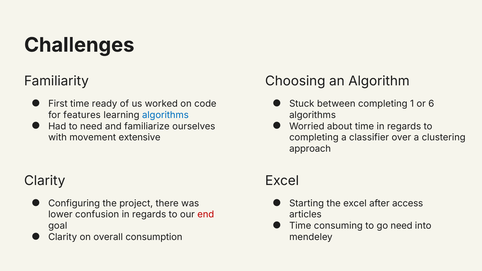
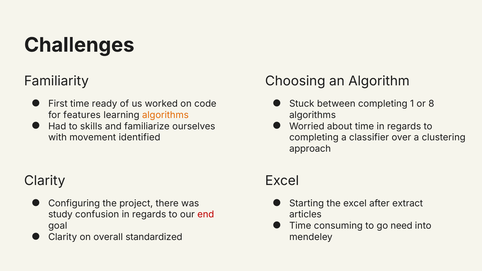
6: 6 -> 8 (431, 104)
algorithms colour: blue -> orange (165, 115)
to need: need -> skills (91, 126)
extensive: extensive -> identified (140, 138)
access: access -> extract (408, 203)
lower: lower -> study (60, 215)
consumption: consumption -> standardized (154, 237)
